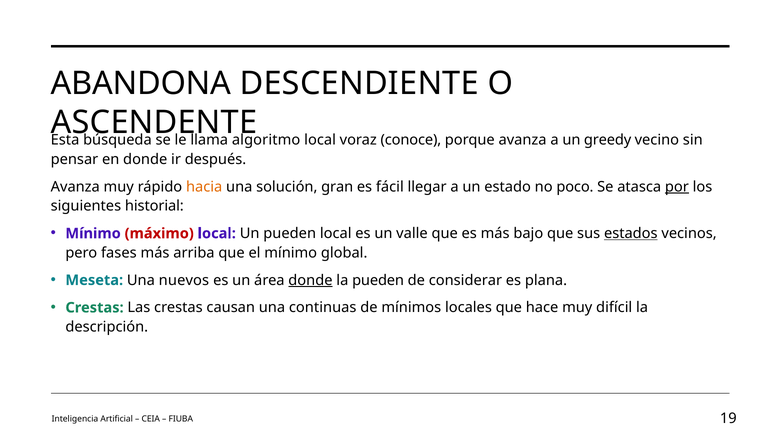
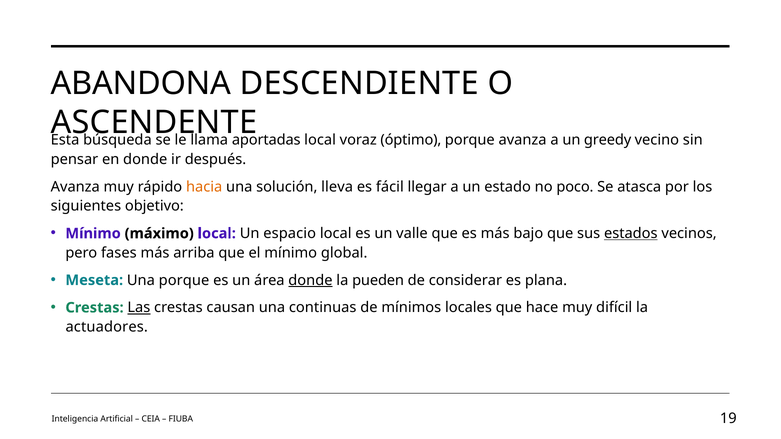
algoritmo: algoritmo -> aportadas (266, 140)
conoce: conoce -> óptimo (411, 140)
gran: gran -> lleva (337, 187)
por underline: present -> none (677, 187)
historial: historial -> objetivo (154, 206)
máximo colour: red -> black (159, 234)
Un pueden: pueden -> espacio (290, 234)
Una nuevos: nuevos -> porque (184, 280)
Las underline: none -> present (139, 308)
descripción: descripción -> actuadores (107, 327)
